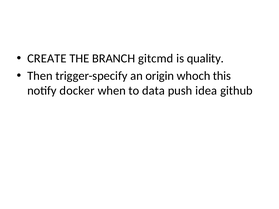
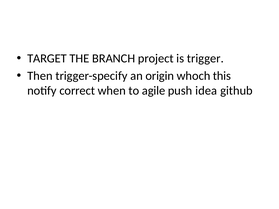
CREATE: CREATE -> TARGET (47, 59)
gitcmd: gitcmd -> project (156, 59)
quality: quality -> trigger (205, 59)
docker: docker -> correct (77, 91)
data: data -> agile (154, 91)
